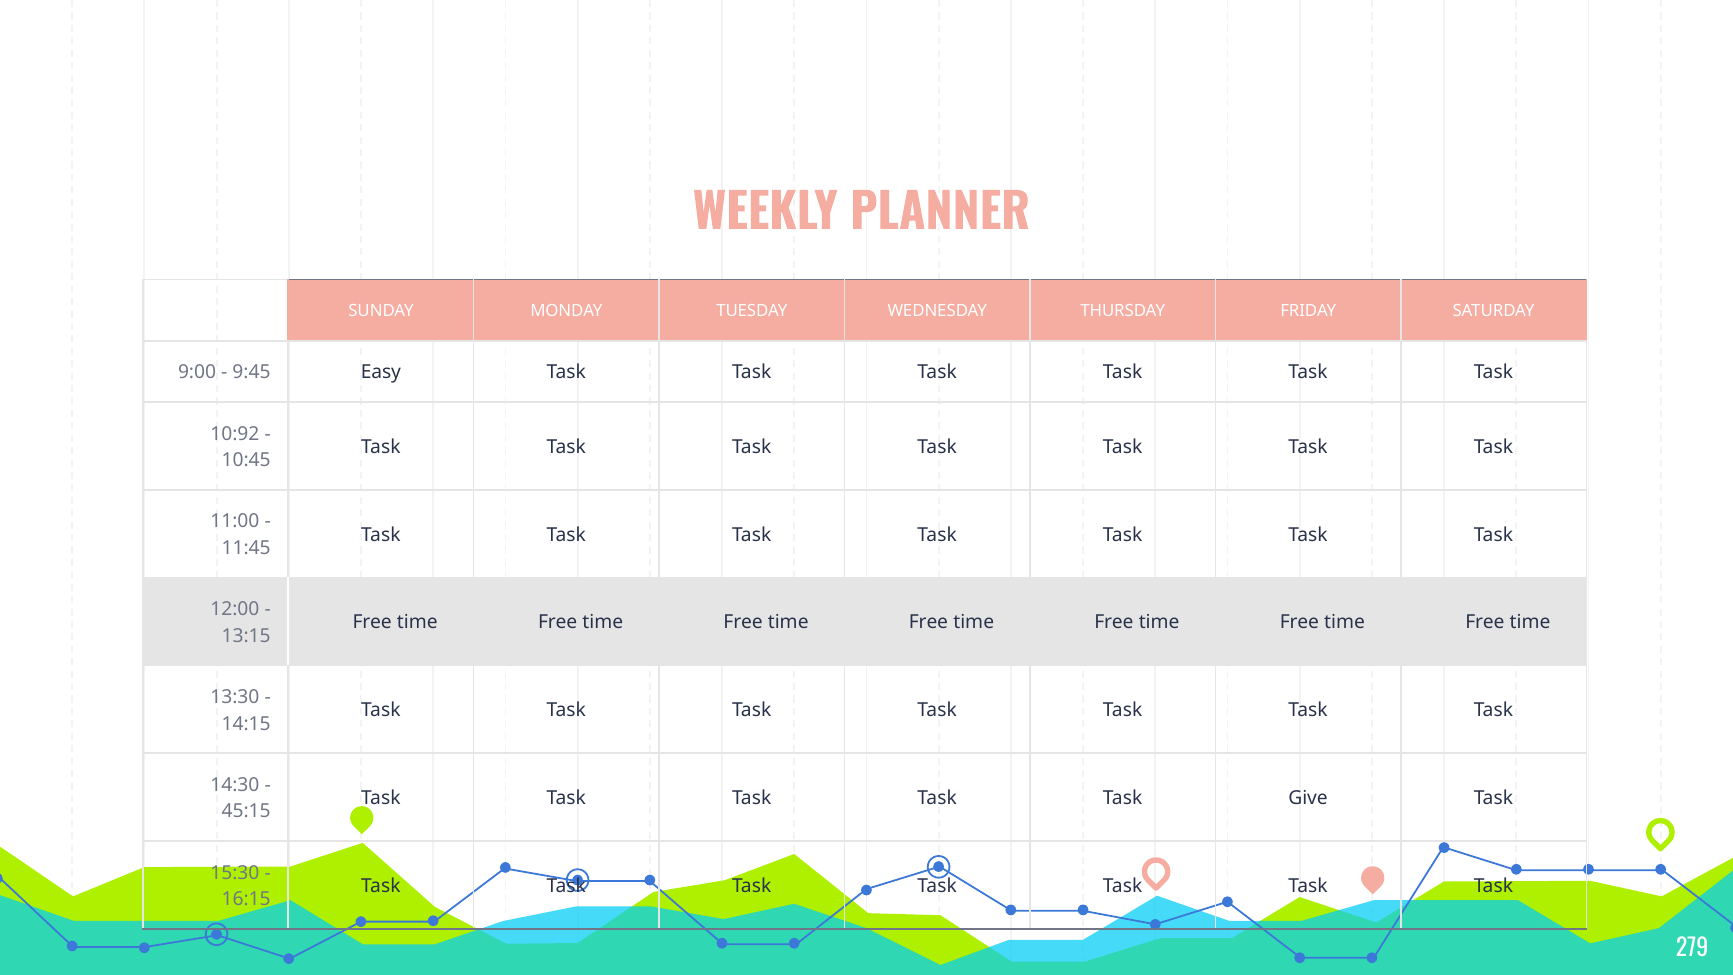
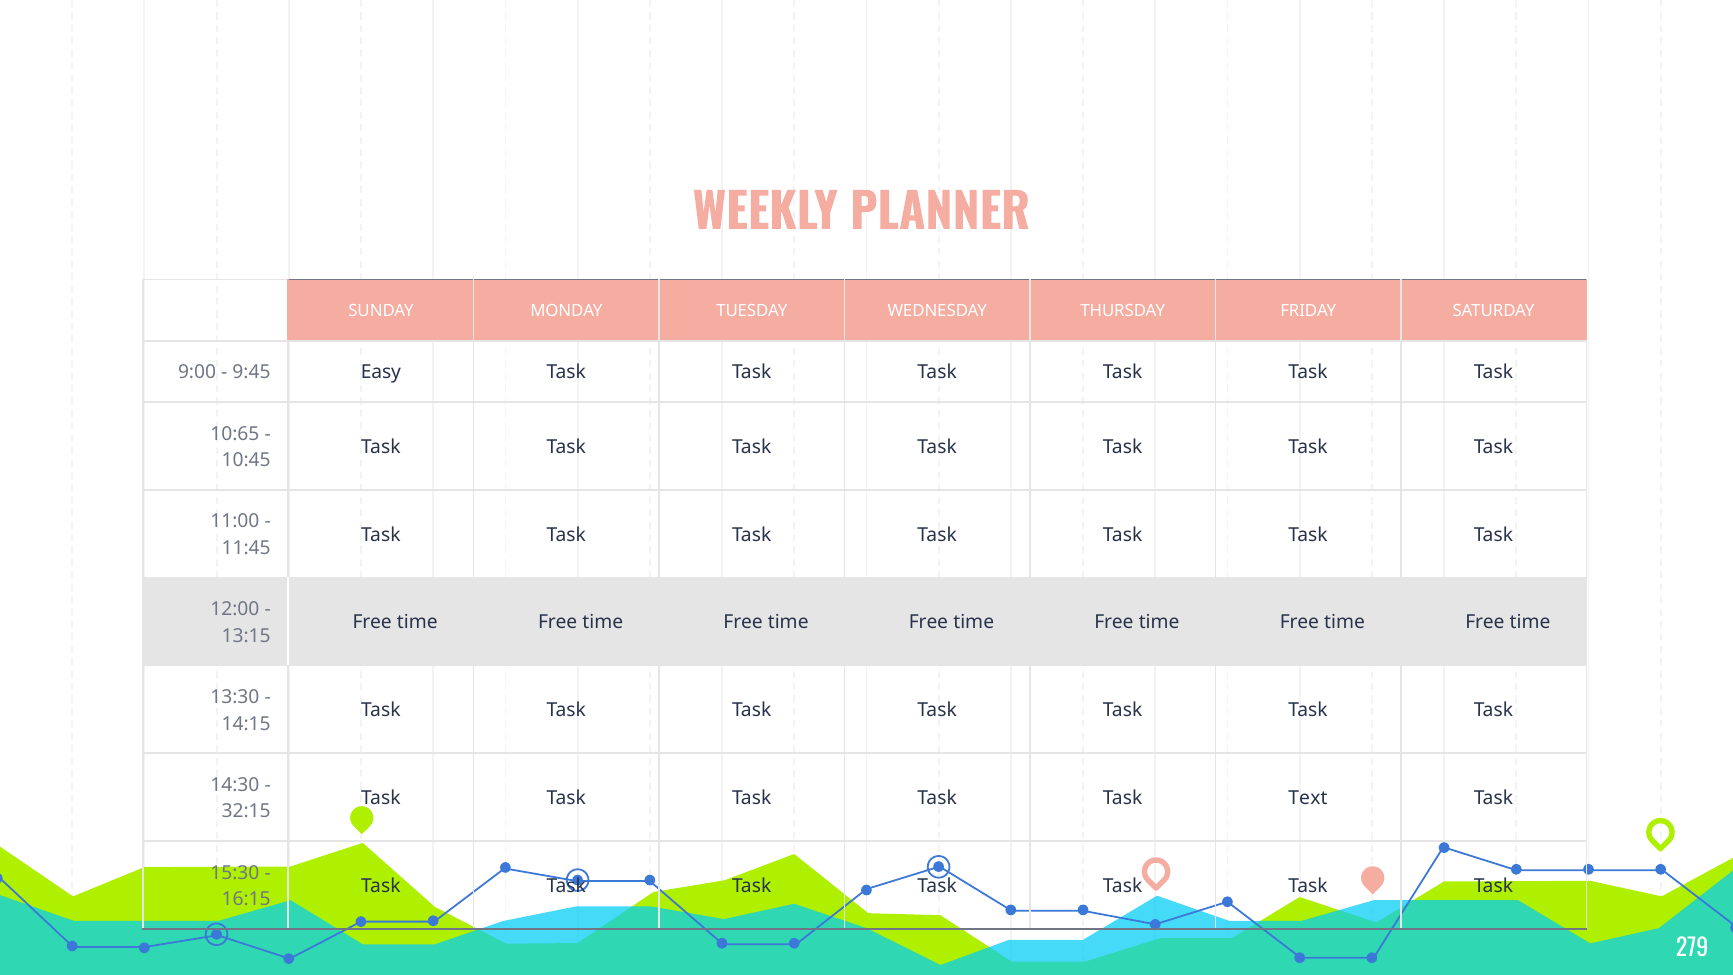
10:92: 10:92 -> 10:65 (235, 434)
Give: Give -> Text (1308, 798)
45:15: 45:15 -> 32:15 (246, 811)
